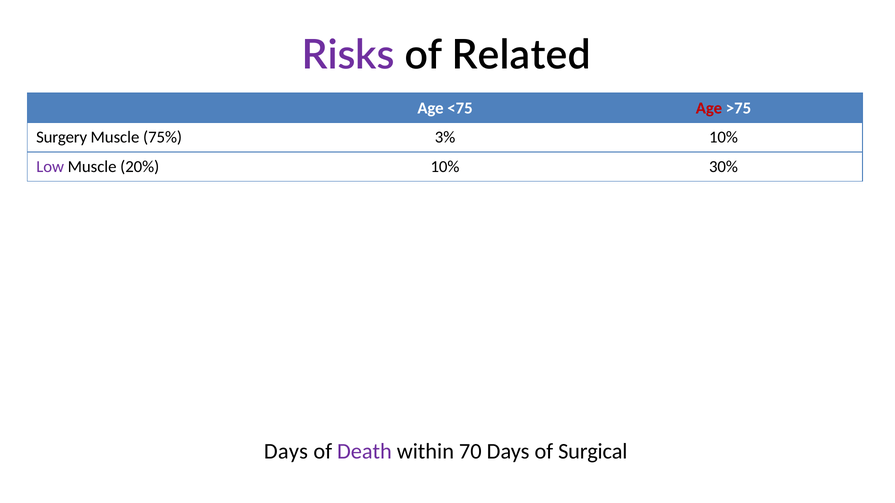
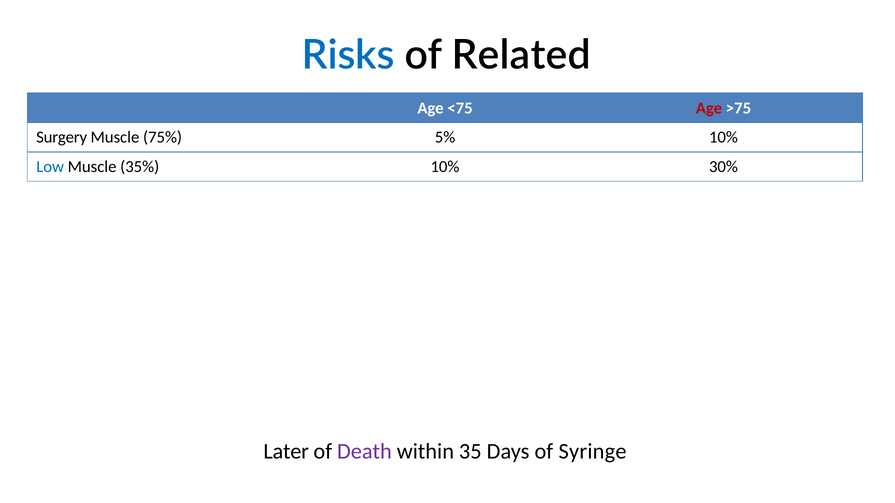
Risks colour: purple -> blue (348, 55)
3%: 3% -> 5% (445, 138)
Low colour: purple -> blue (50, 167)
20%: 20% -> 35% (140, 167)
Days: Days -> Later (286, 452)
70: 70 -> 35 (470, 452)
Surgical: Surgical -> Syringe (593, 452)
